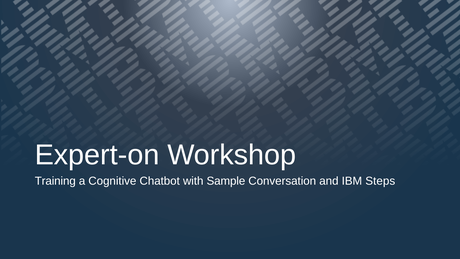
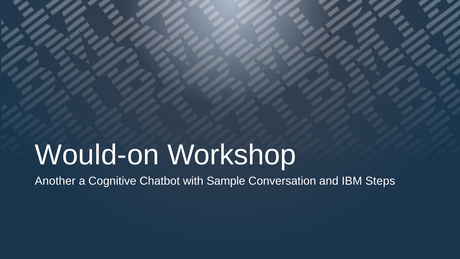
Expert-on: Expert-on -> Would-on (97, 155)
Training: Training -> Another (55, 181)
